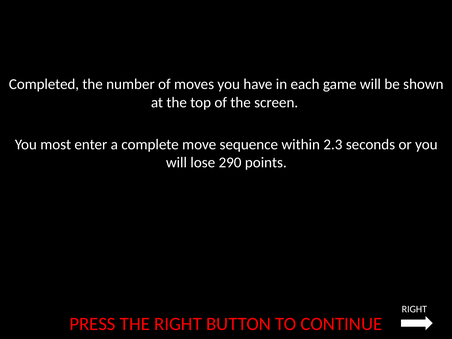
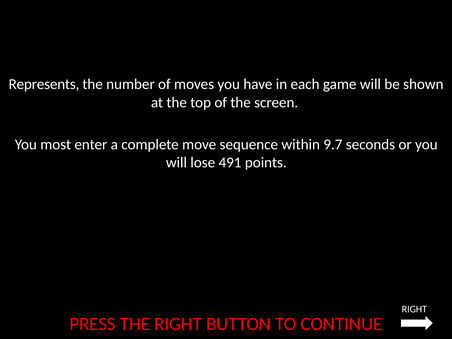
Completed: Completed -> Represents (44, 84)
2.3: 2.3 -> 9.7 (333, 145)
290: 290 -> 491 (230, 163)
